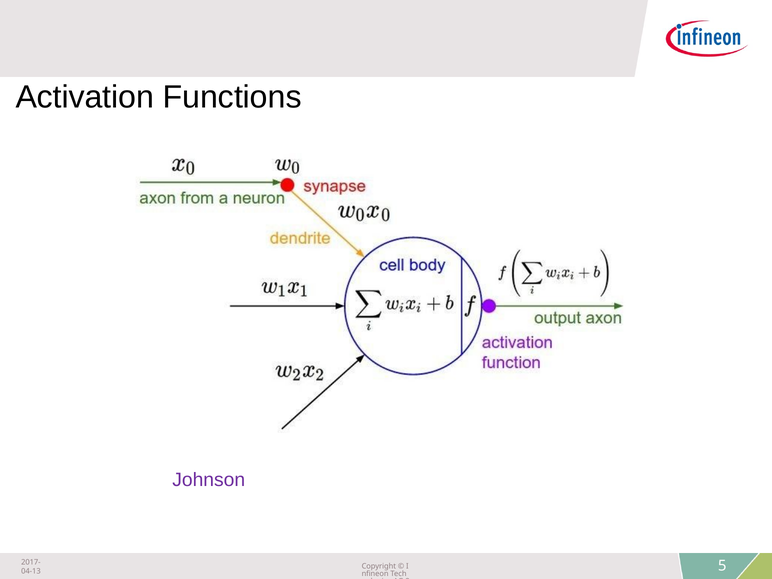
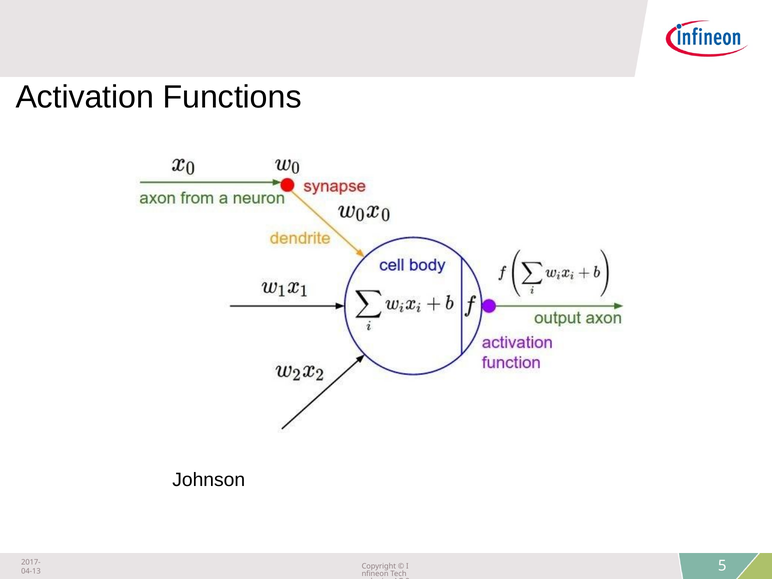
Johnson colour: purple -> black (209, 480)
